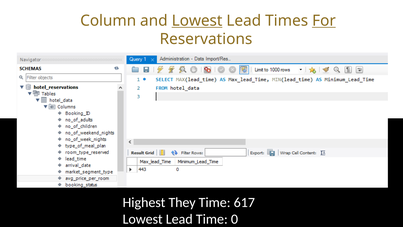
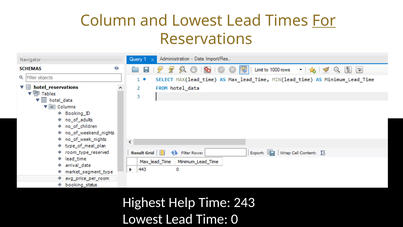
Lowest underline: present -> none (197, 21)
They: They -> Help (182, 202)
617: 617 -> 243 (244, 202)
